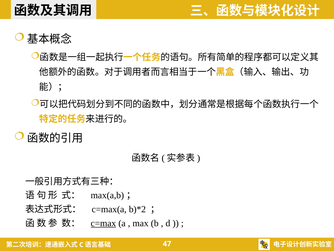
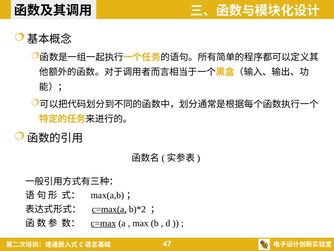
c=max(a underline: none -> present (109, 209)
